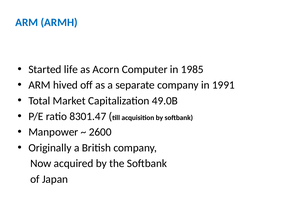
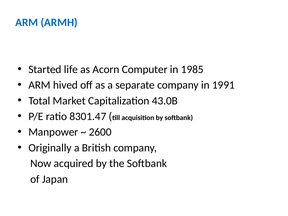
49.0B: 49.0B -> 43.0B (165, 101)
